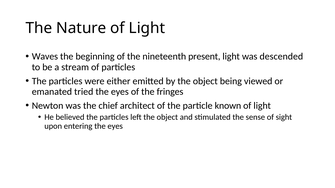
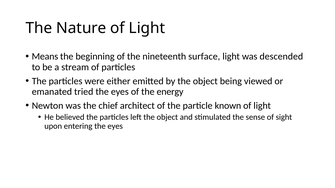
Waves: Waves -> Means (45, 57)
present: present -> surface (204, 57)
fringes: fringes -> energy (170, 92)
